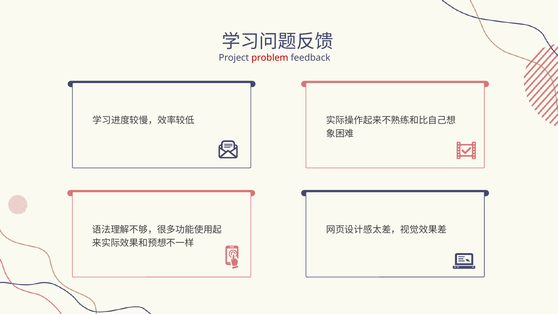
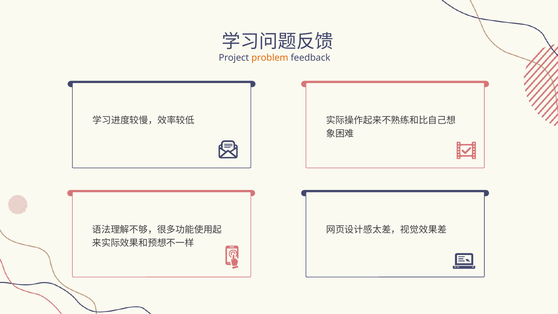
problem colour: red -> orange (270, 58)
